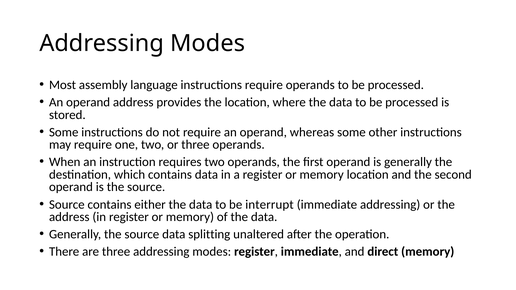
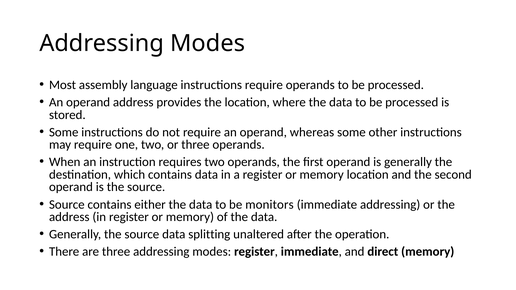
interrupt: interrupt -> monitors (269, 205)
